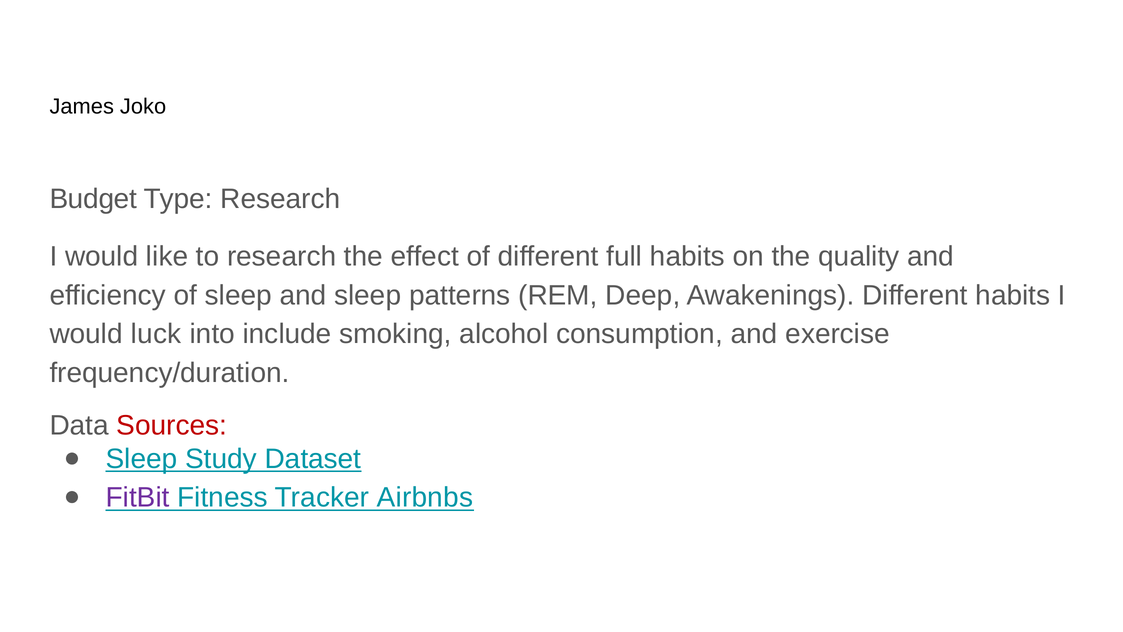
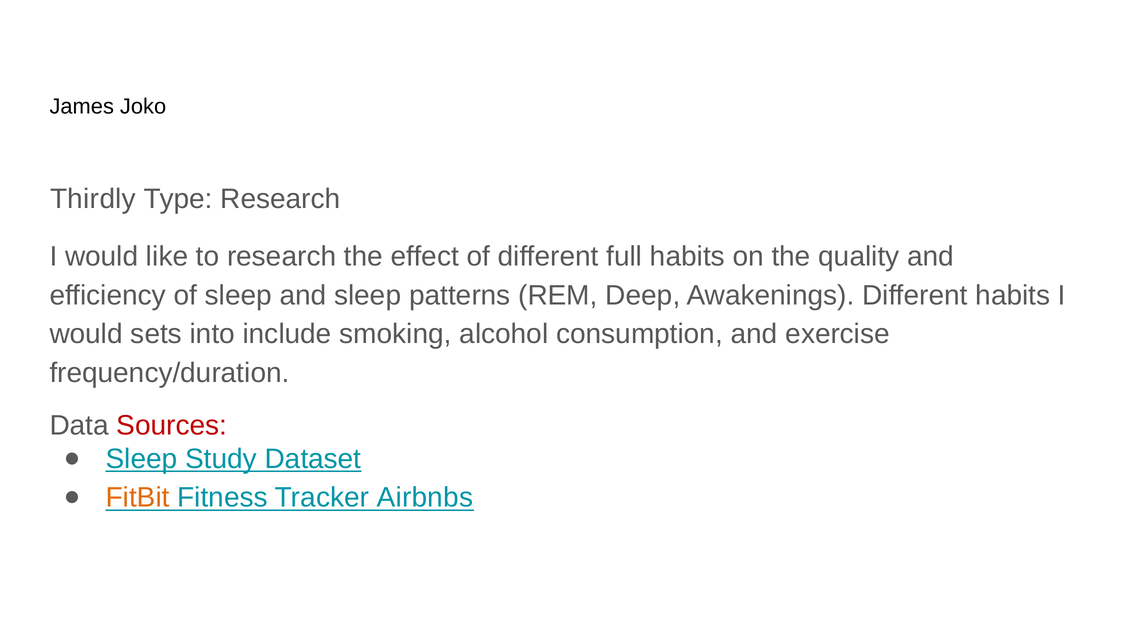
Budget: Budget -> Thirdly (93, 199)
luck: luck -> sets (156, 334)
FitBit colour: purple -> orange (138, 498)
